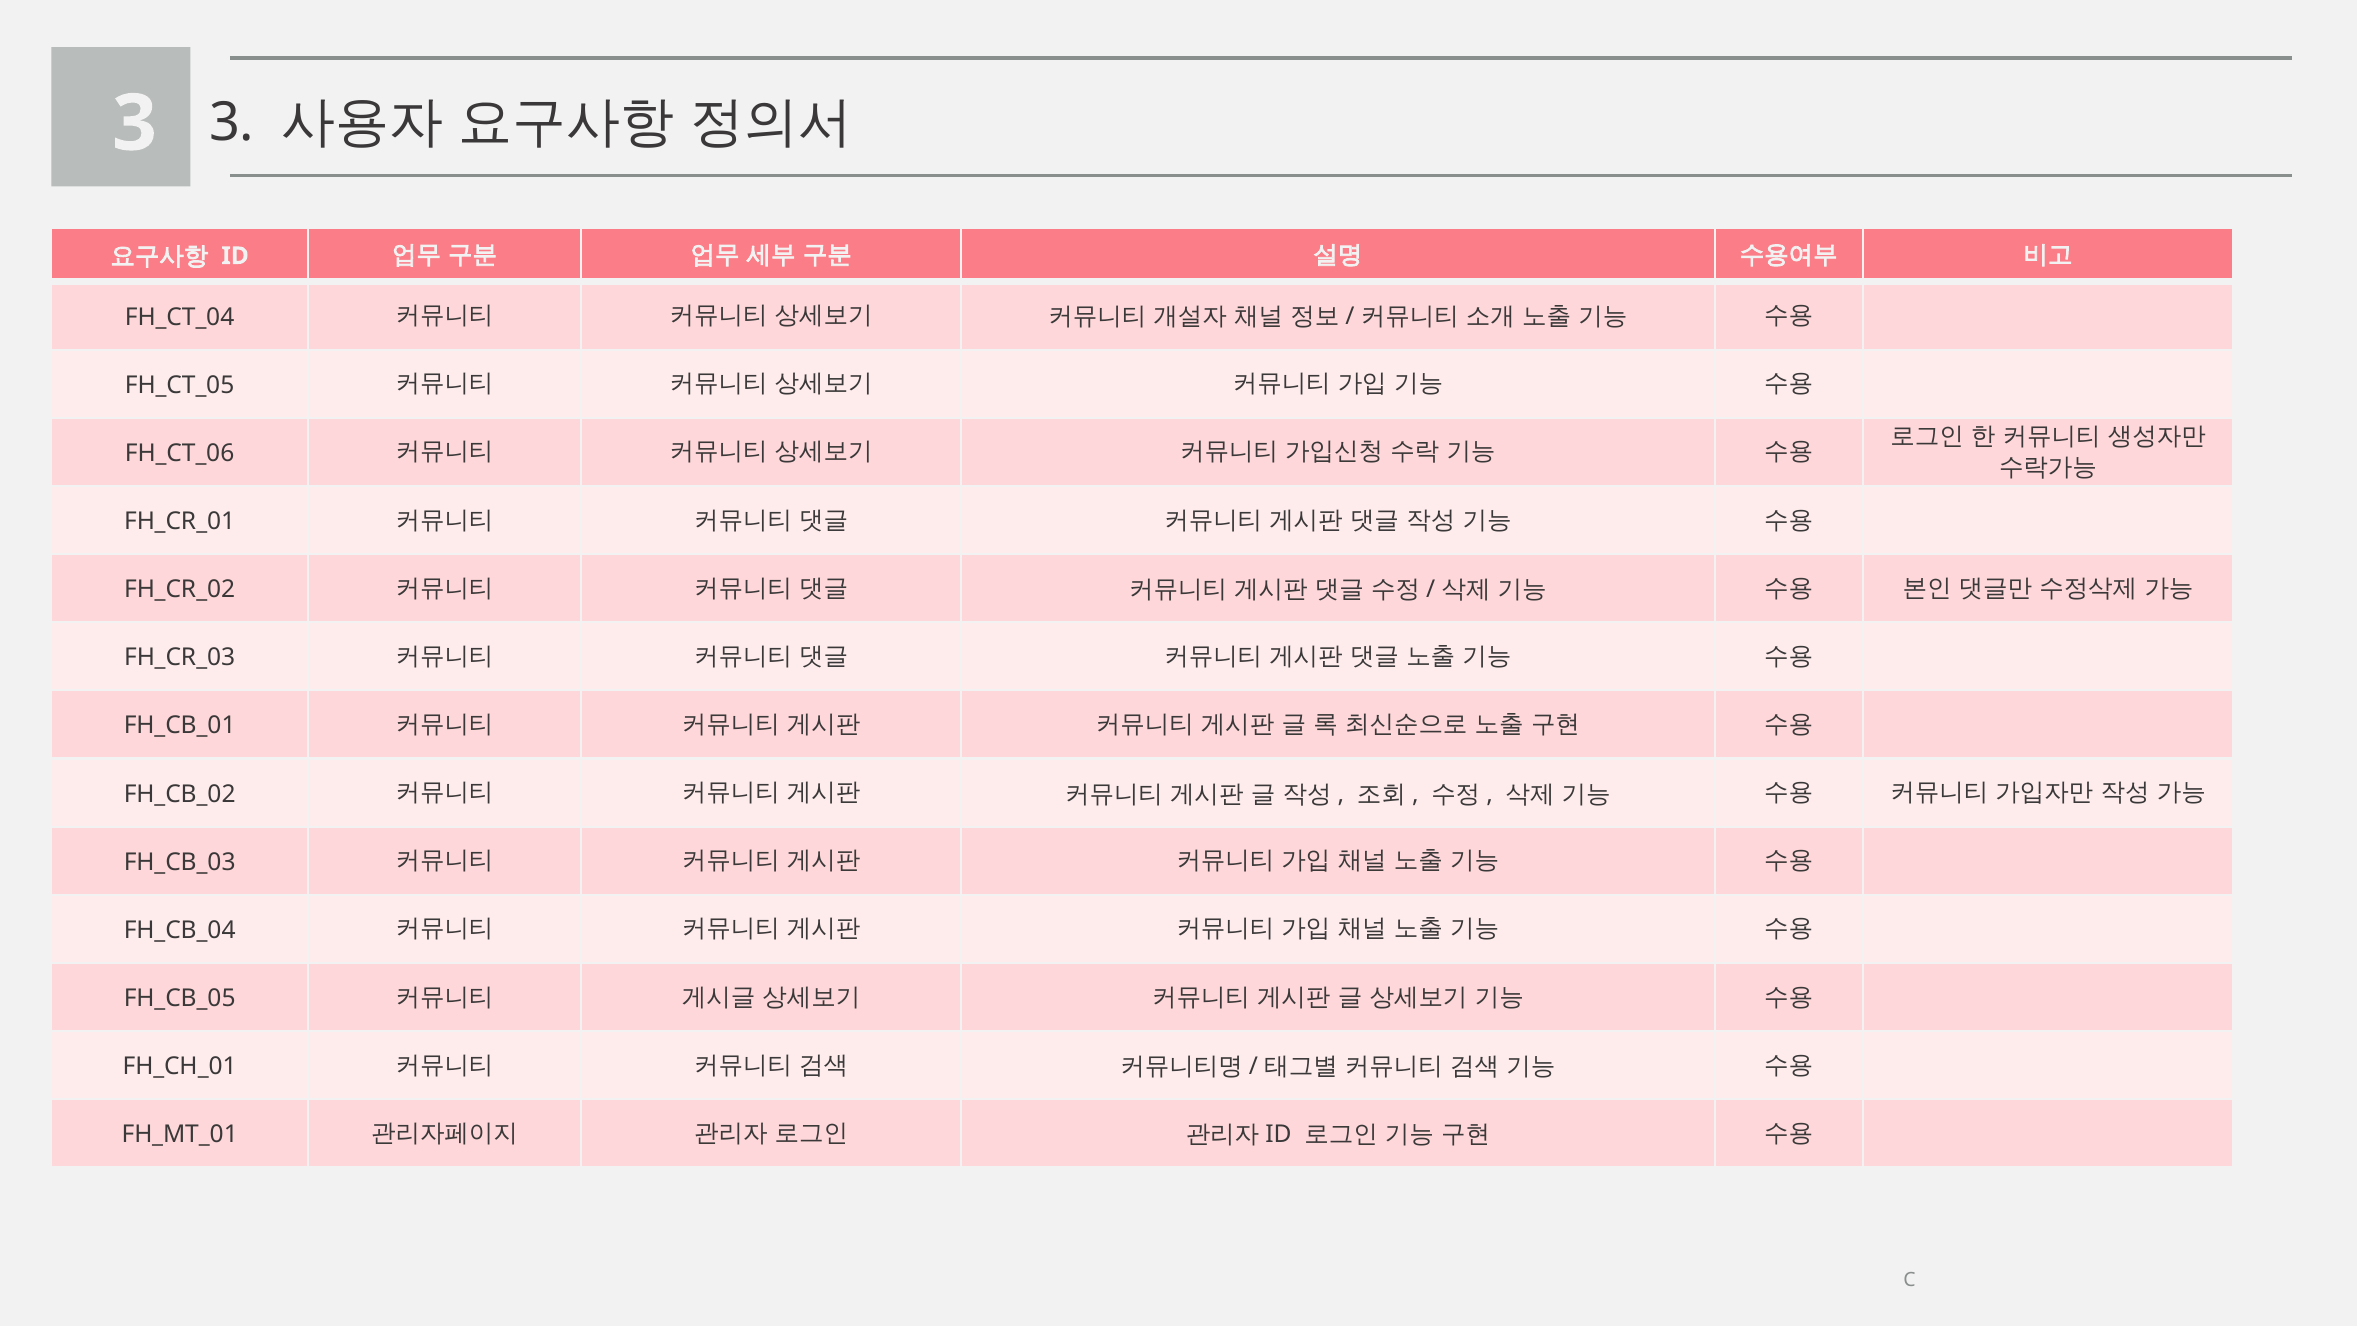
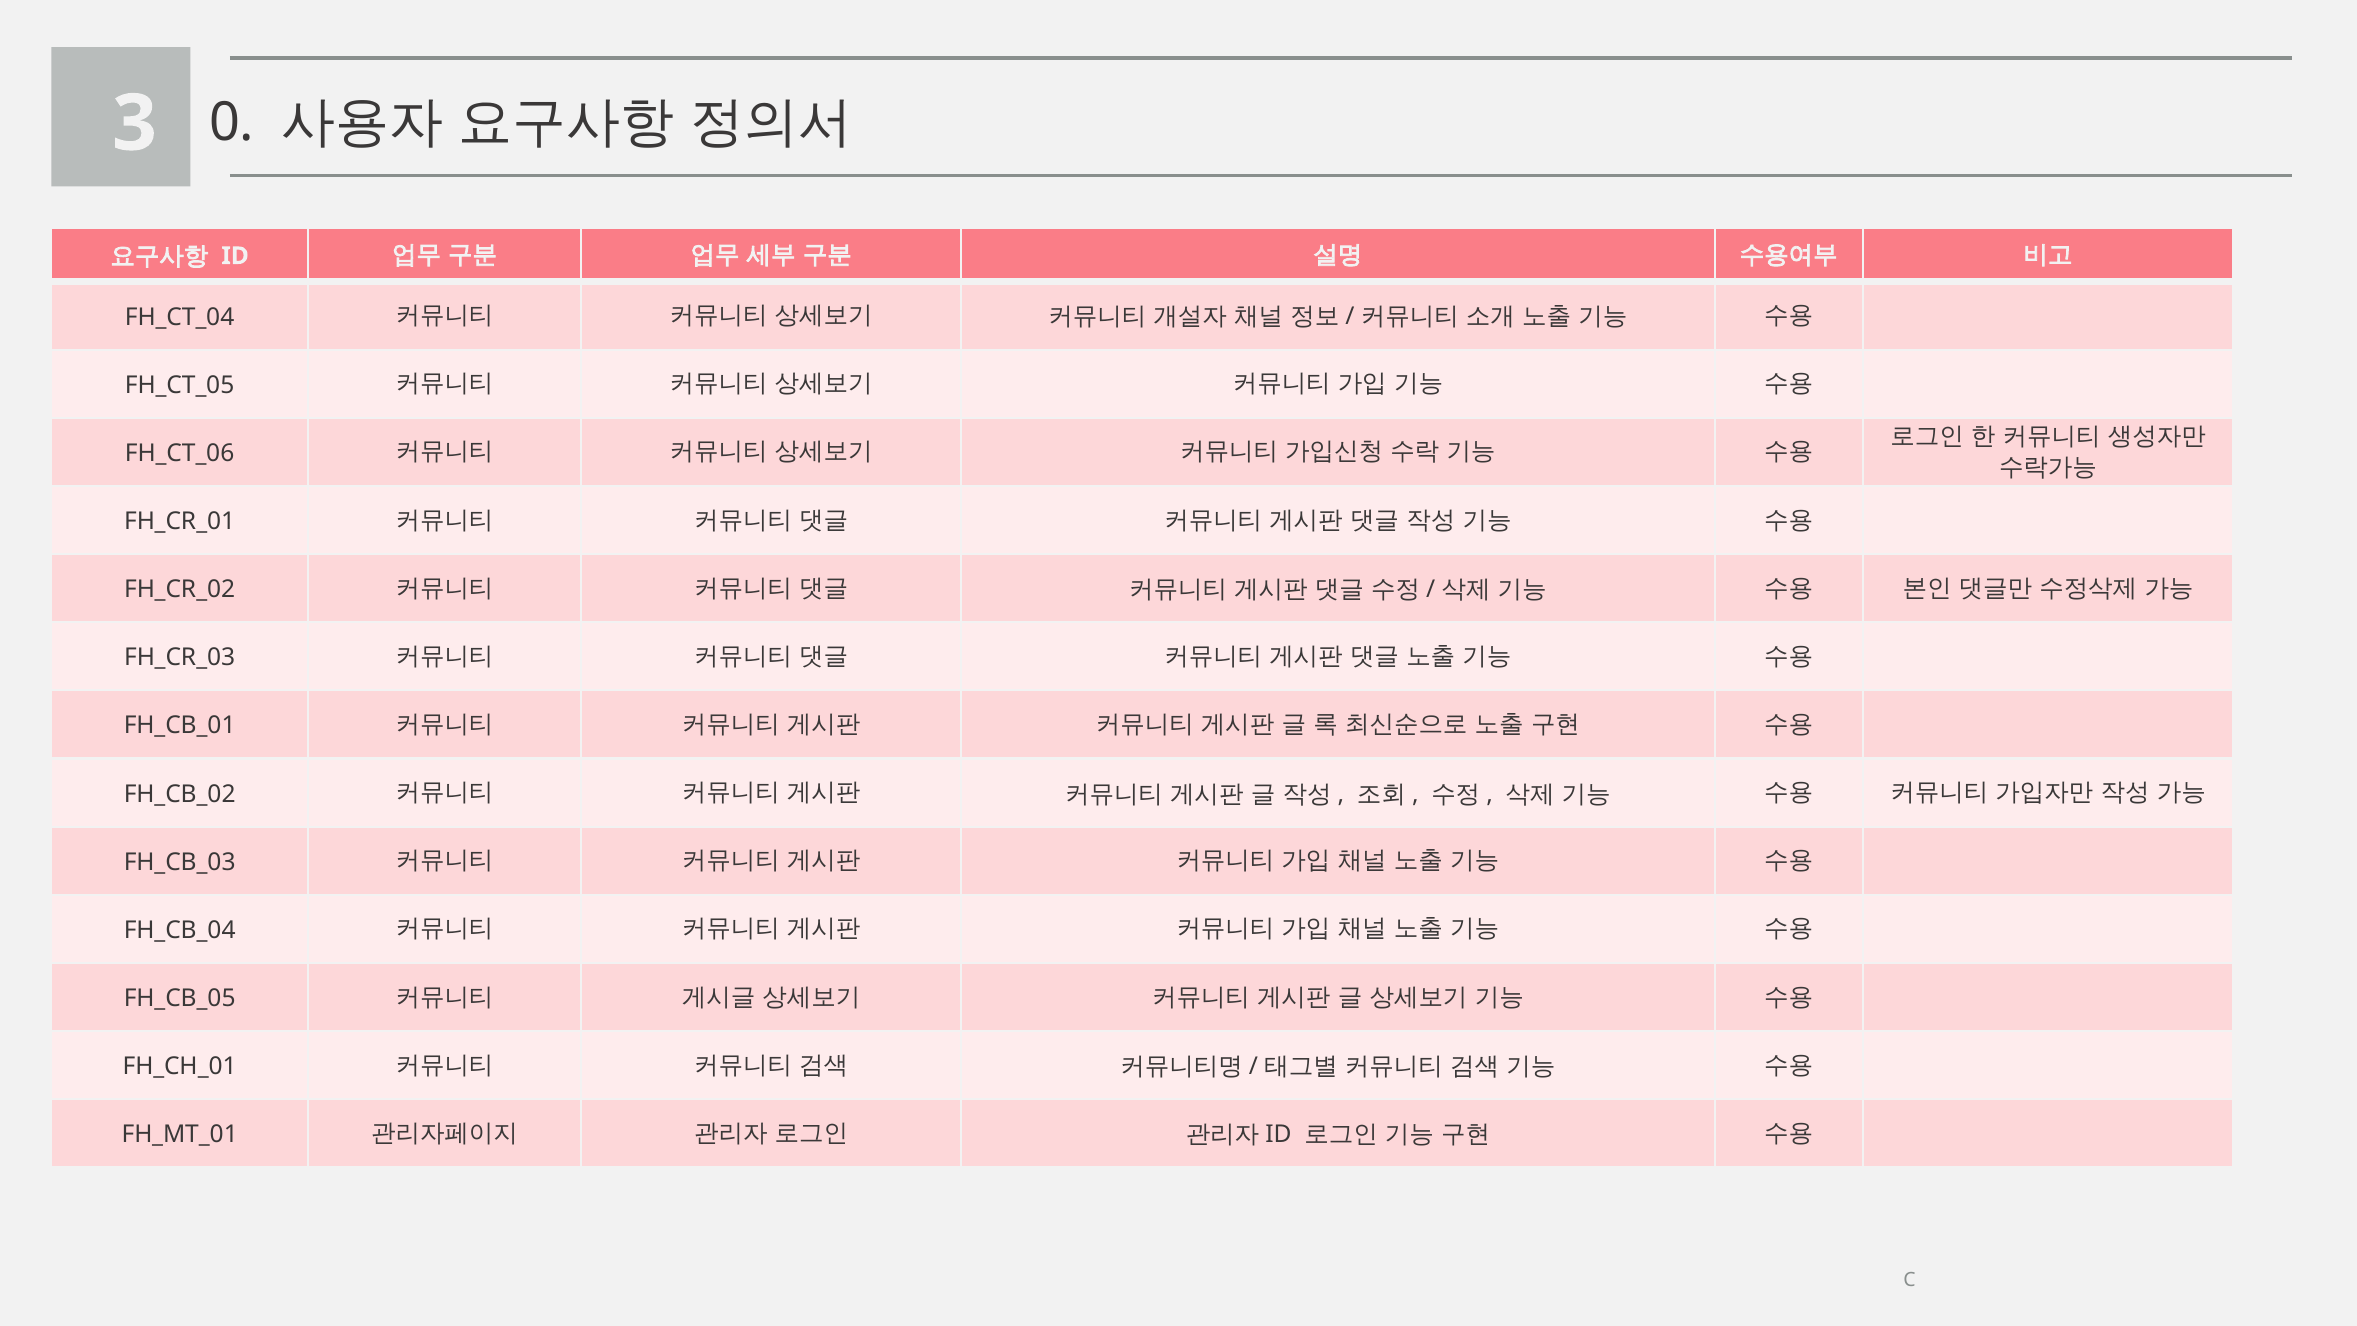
3 3: 3 -> 0 (232, 122)
